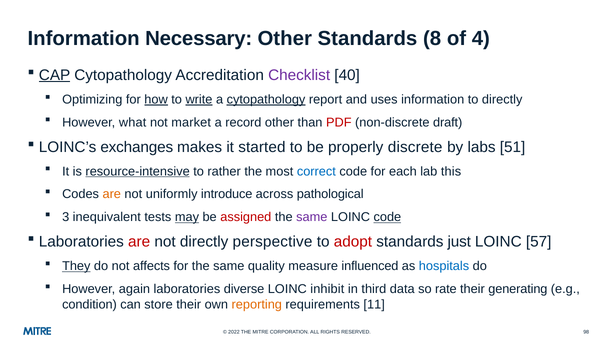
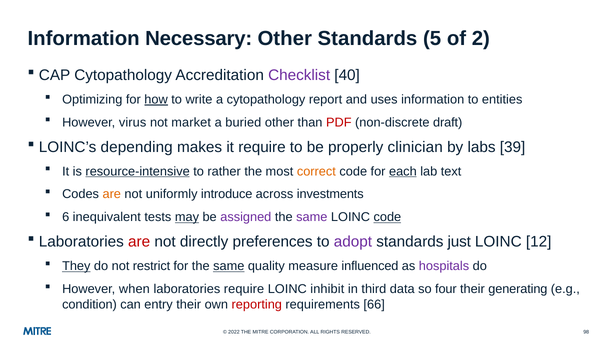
8: 8 -> 5 (432, 39)
4: 4 -> 2 (481, 39)
CAP underline: present -> none (55, 75)
write underline: present -> none (199, 99)
cytopathology underline: present -> none (266, 99)
to directly: directly -> entities (502, 99)
what: what -> virus (133, 122)
record: record -> buried (243, 122)
exchanges: exchanges -> depending (137, 147)
it started: started -> require (262, 147)
discrete: discrete -> clinician (415, 147)
51: 51 -> 39 (513, 147)
correct colour: blue -> orange (316, 171)
each underline: none -> present (403, 171)
this: this -> text (451, 171)
pathological: pathological -> investments (330, 194)
3: 3 -> 6 (66, 217)
assigned colour: red -> purple (246, 217)
perspective: perspective -> preferences (273, 242)
adopt colour: red -> purple (353, 242)
57: 57 -> 12 (539, 242)
affects: affects -> restrict (152, 266)
same underline: none -> present (229, 266)
hospitals colour: blue -> purple (444, 266)
again: again -> when (134, 289)
laboratories diverse: diverse -> require (244, 289)
rate: rate -> four (446, 289)
store: store -> entry (159, 305)
reporting colour: orange -> red (257, 305)
11: 11 -> 66 (374, 305)
